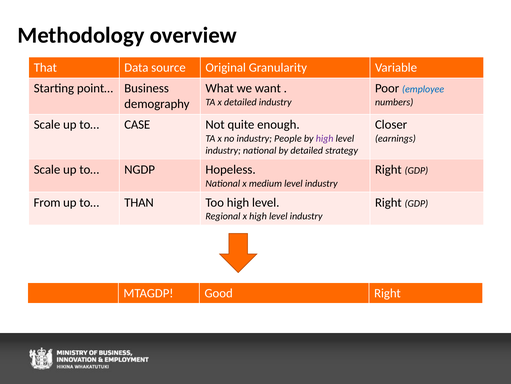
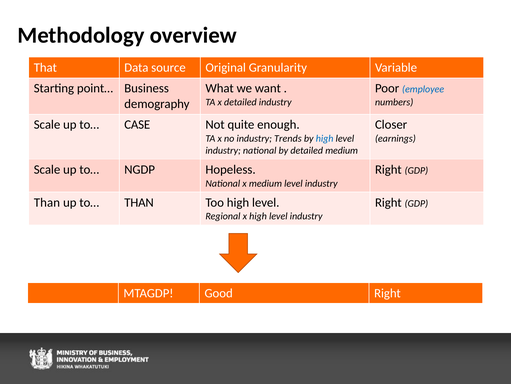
People: People -> Trends (288, 138)
high colour: purple -> blue (325, 138)
detailed strategy: strategy -> medium (342, 150)
From: From -> Than (47, 202)
